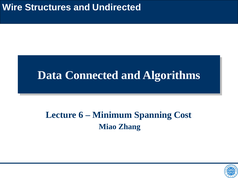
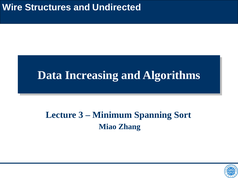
Connected: Connected -> Increasing (92, 75)
6: 6 -> 3 (81, 115)
Cost: Cost -> Sort (183, 115)
